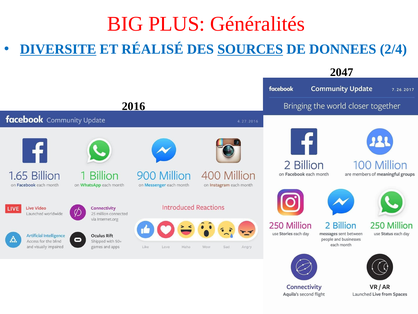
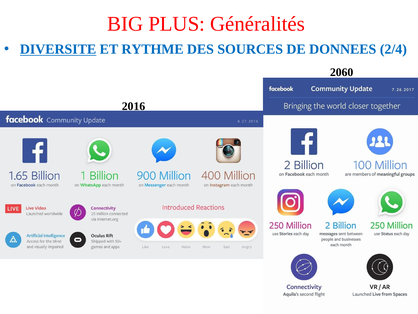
RÉALISÉ: RÉALISÉ -> RYTHME (153, 49)
SOURCES underline: present -> none (250, 49)
2047: 2047 -> 2060 (342, 72)
